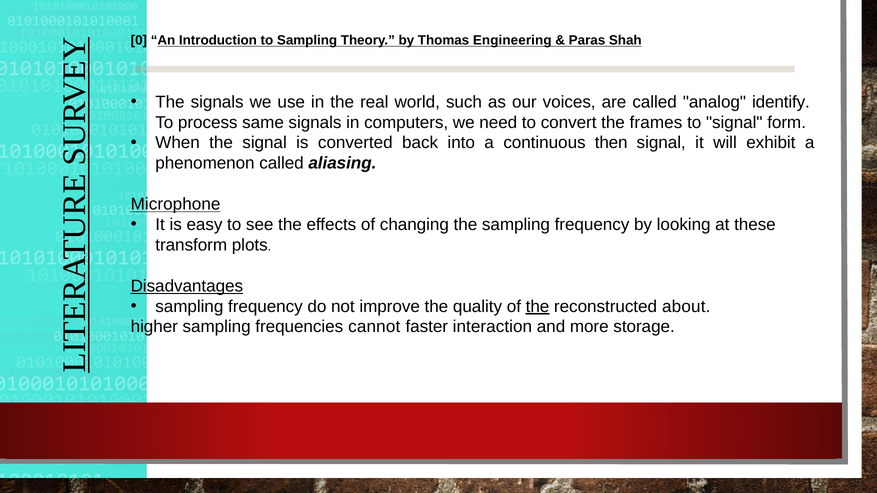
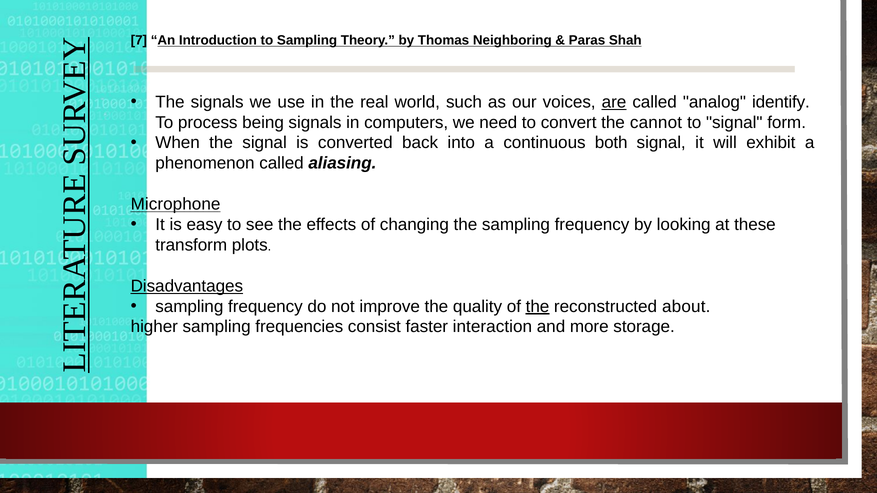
0: 0 -> 7 (139, 40)
Engineering: Engineering -> Neighboring (512, 40)
are underline: none -> present (614, 102)
same: same -> being (263, 122)
frames: frames -> cannot (656, 122)
then: then -> both (611, 143)
cannot: cannot -> consist (374, 327)
